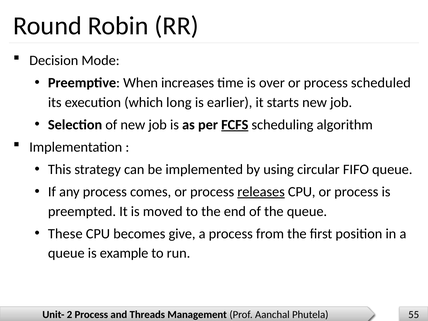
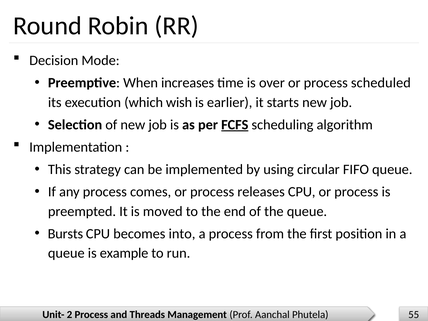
long: long -> wish (179, 102)
releases underline: present -> none (261, 192)
These: These -> Bursts (65, 234)
give: give -> into (182, 234)
